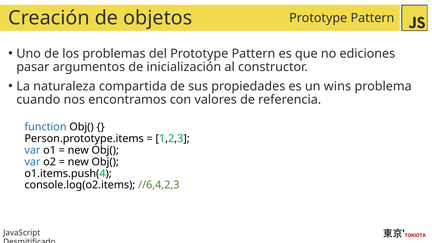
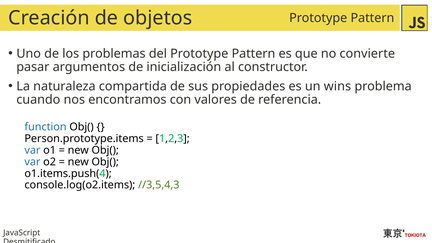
ediciones: ediciones -> convierte (367, 54)
//6,4,2,3: //6,4,2,3 -> //3,5,4,3 (159, 185)
